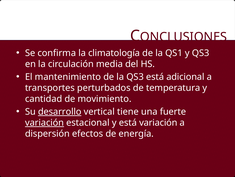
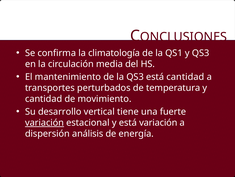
está adicional: adicional -> cantidad (185, 77)
desarrollo underline: present -> none (60, 111)
efectos: efectos -> análisis (88, 133)
